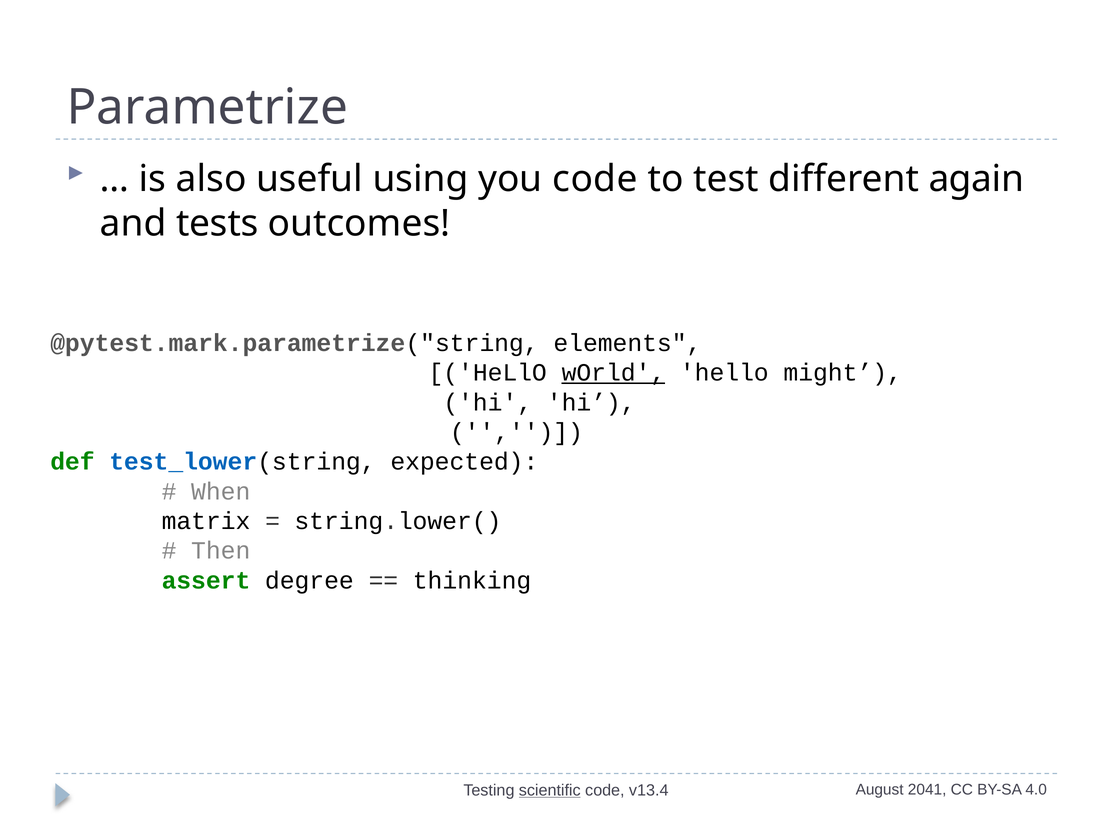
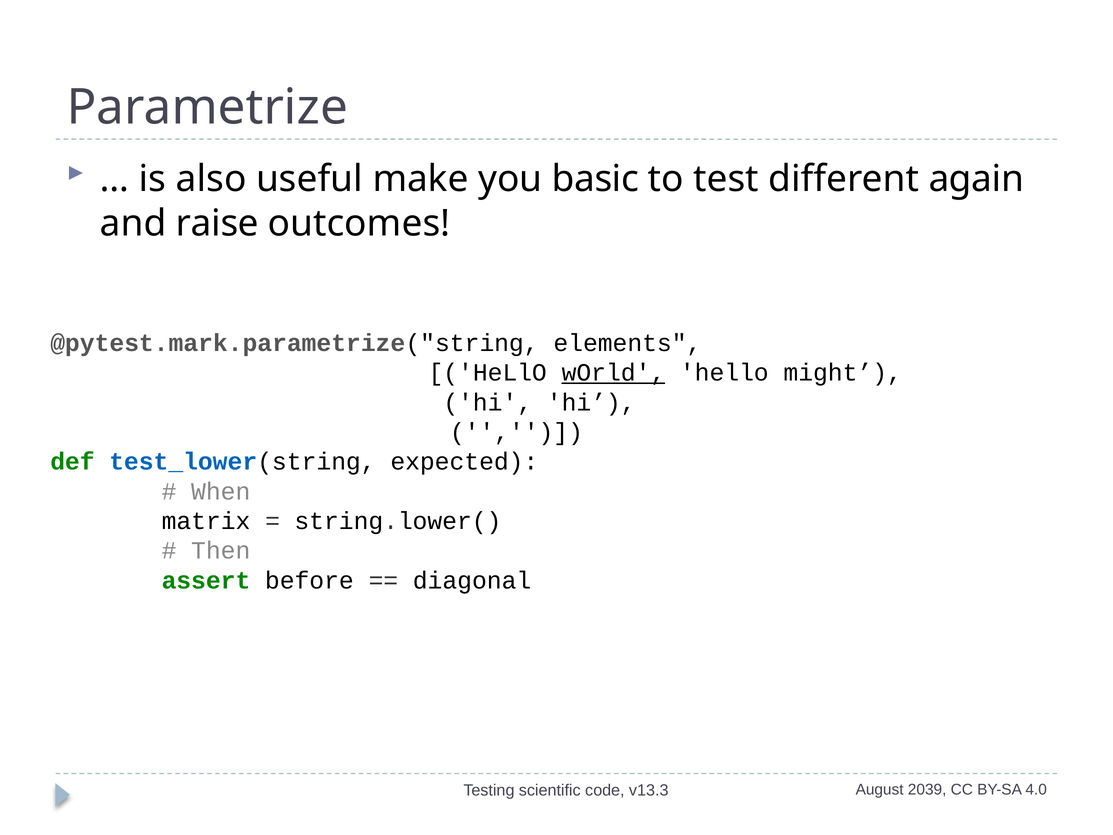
using: using -> make (421, 179)
you code: code -> basic (595, 179)
tests: tests -> raise (217, 223)
degree: degree -> before (309, 580)
thinking: thinking -> diagonal (472, 580)
2041: 2041 -> 2039 (927, 790)
scientific underline: present -> none (550, 790)
v13.4: v13.4 -> v13.3 (649, 790)
